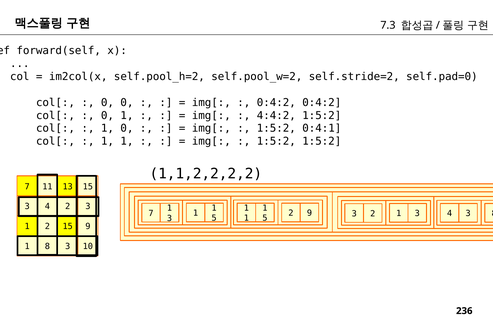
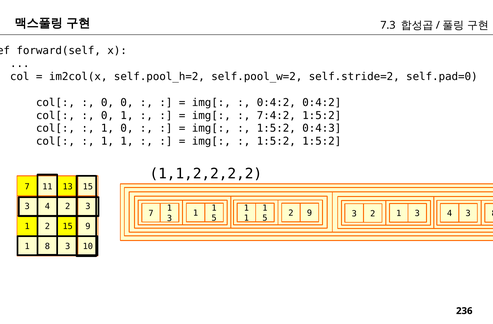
4:4:2: 4:4:2 -> 7:4:2 (276, 115)
0:4:1: 0:4:1 -> 0:4:3 (322, 128)
